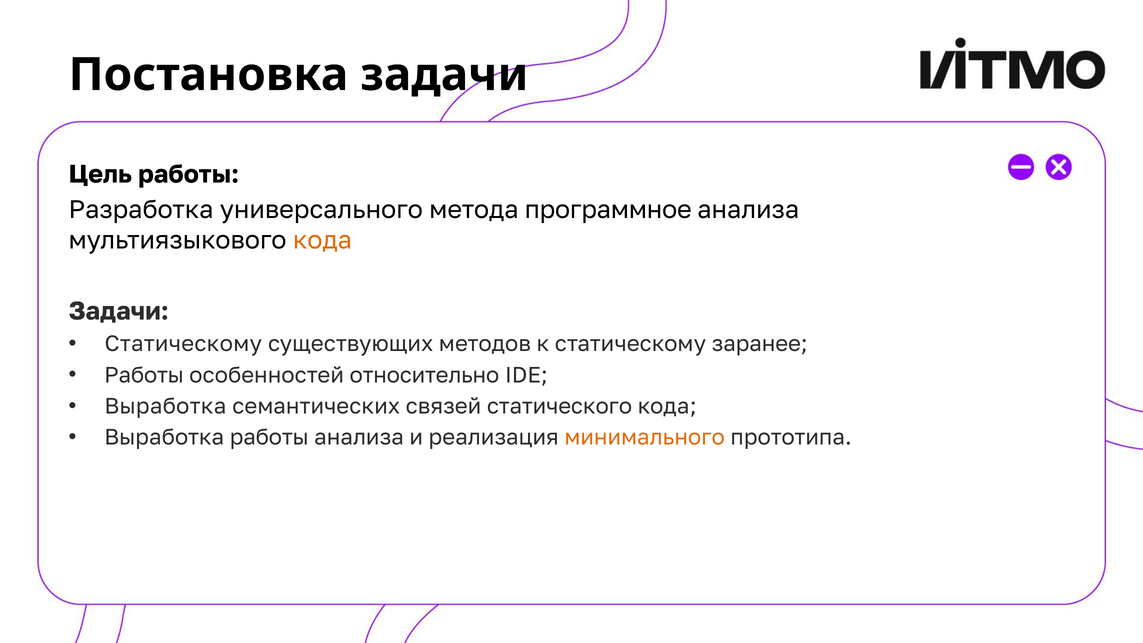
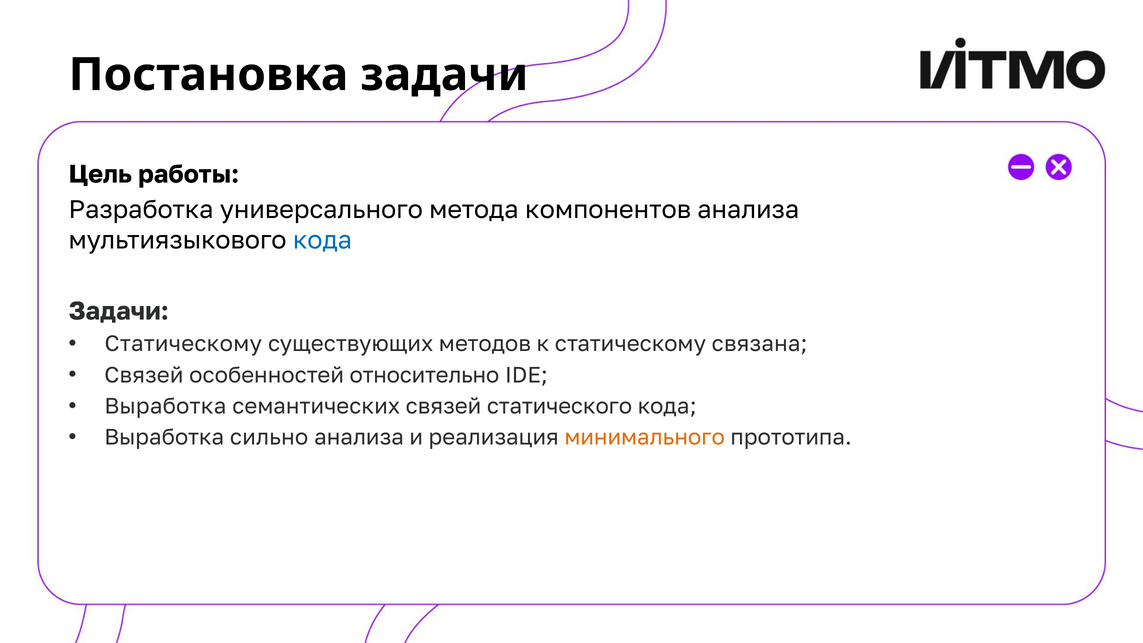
программное: программное -> компонентов (608, 210)
кода colour: orange -> blue (322, 240)
заранее: заранее -> связана (760, 344)
Работы: Работы -> Связей (144, 375)
Выработка работы: работы -> сильно (269, 438)
